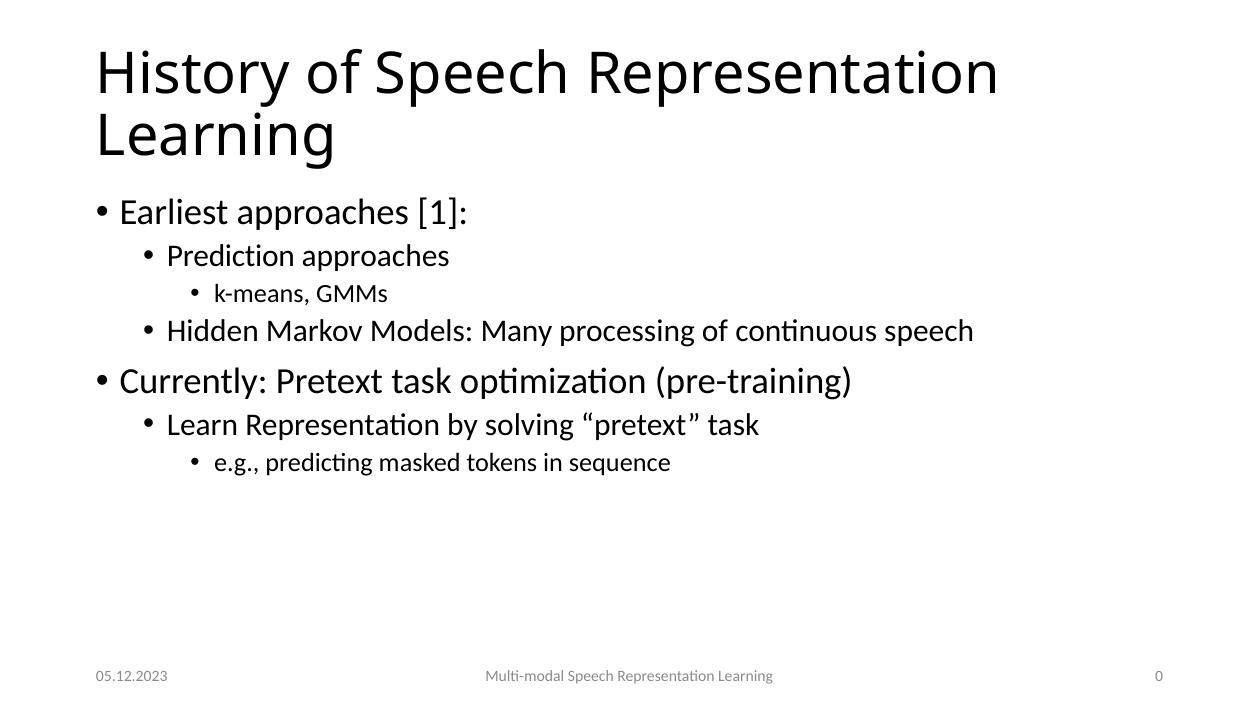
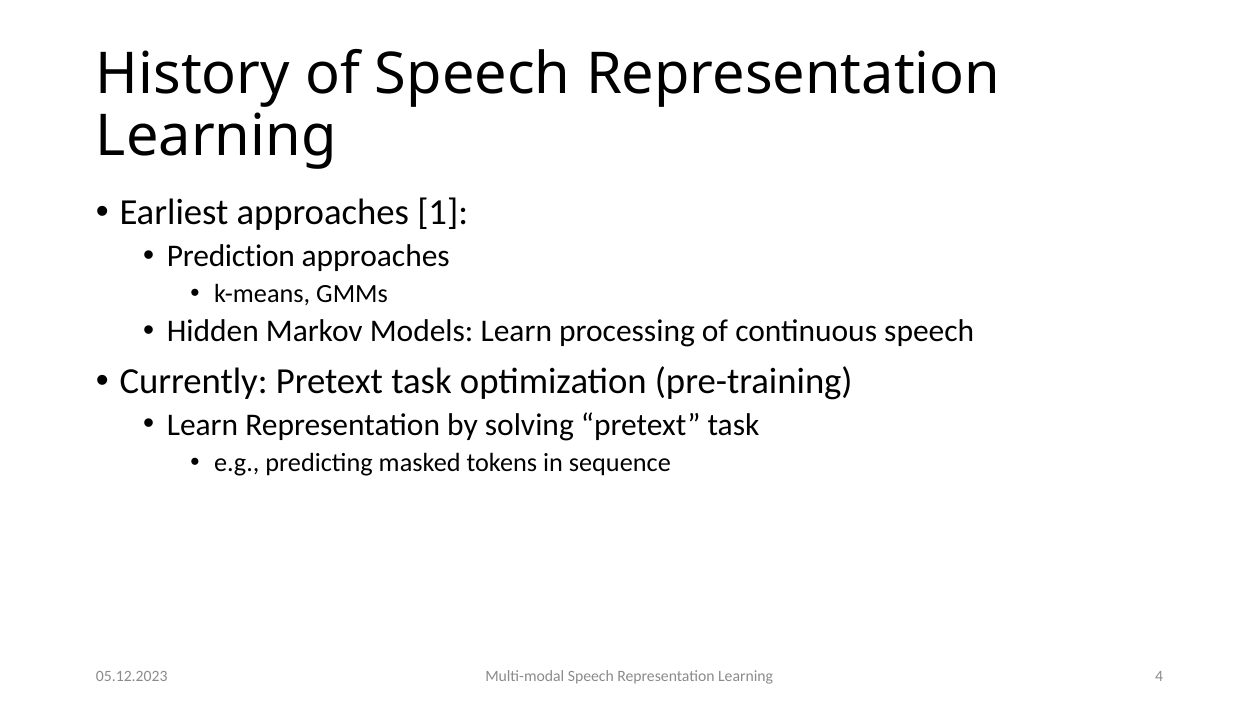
Models Many: Many -> Learn (516, 332)
0: 0 -> 4 (1159, 676)
